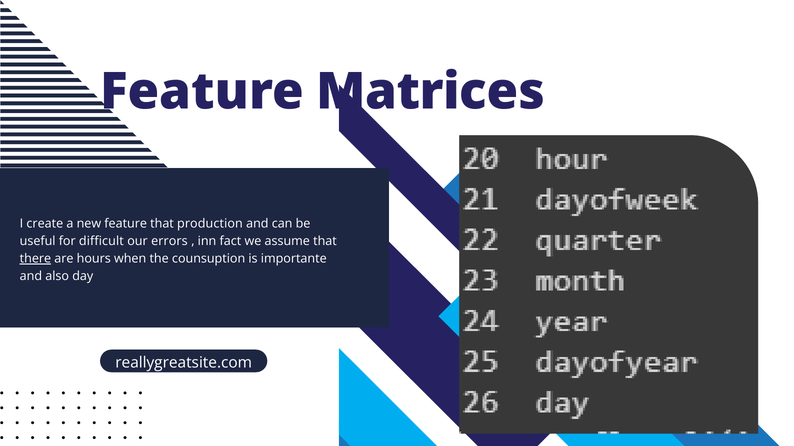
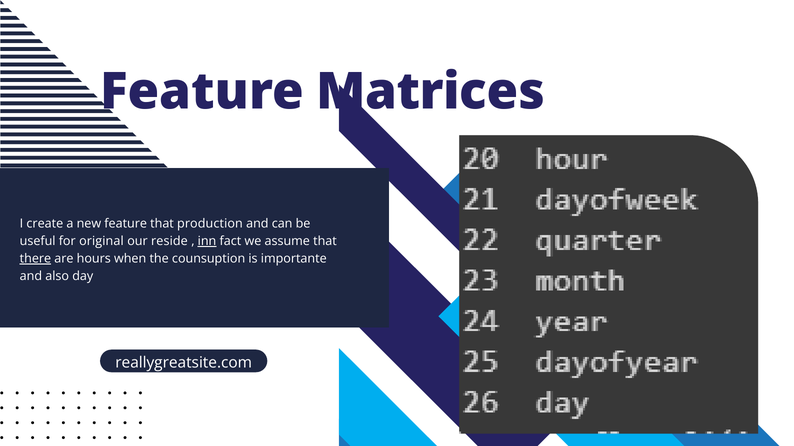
difficult: difficult -> original (101, 241)
errors: errors -> reside (169, 241)
inn underline: none -> present (207, 241)
